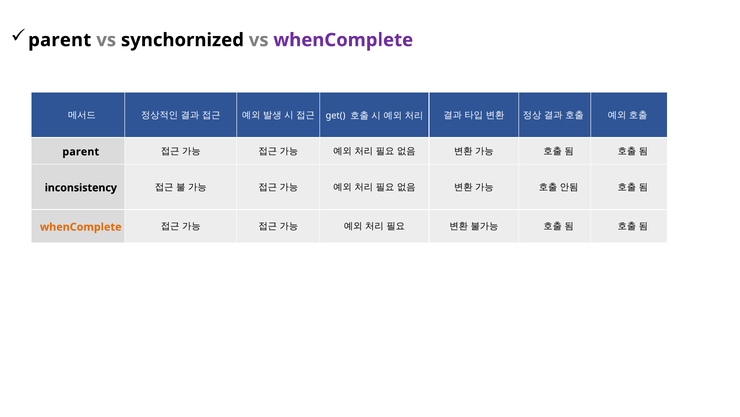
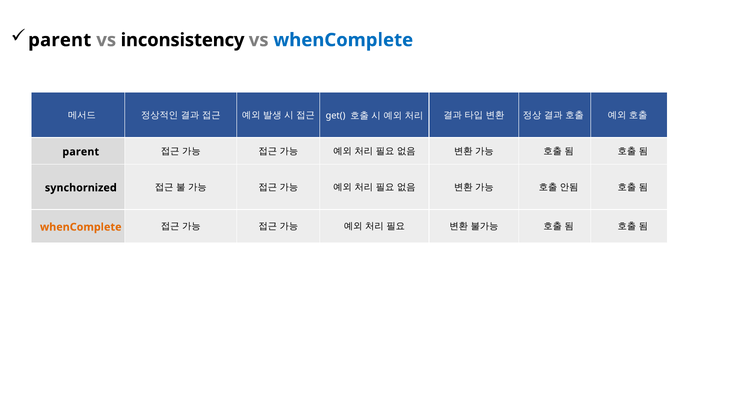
synchornized: synchornized -> inconsistency (183, 40)
whenComplete colour: purple -> blue (343, 40)
inconsistency: inconsistency -> synchornized (81, 187)
